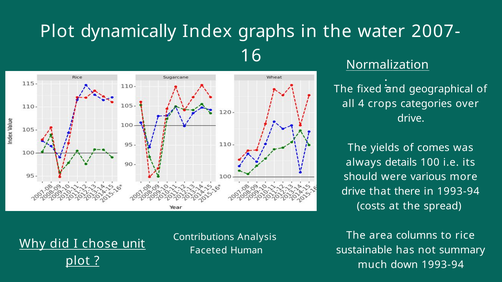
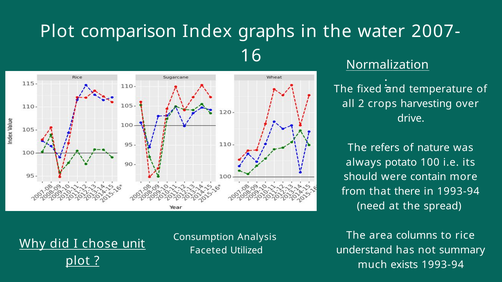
dynamically: dynamically -> comparison (129, 31)
geographical: geographical -> temperature (441, 89)
4: 4 -> 2 (361, 104)
categories: categories -> harvesting (426, 104)
yields: yields -> refers (385, 148)
comes: comes -> nature (433, 148)
details: details -> potato (401, 162)
various: various -> contain (428, 177)
drive: drive -> from (354, 192)
costs: costs -> need (371, 206)
Contributions: Contributions -> Consumption (204, 238)
sustainable: sustainable -> understand (364, 250)
Human: Human -> Utilized (247, 251)
down: down -> exists (404, 265)
